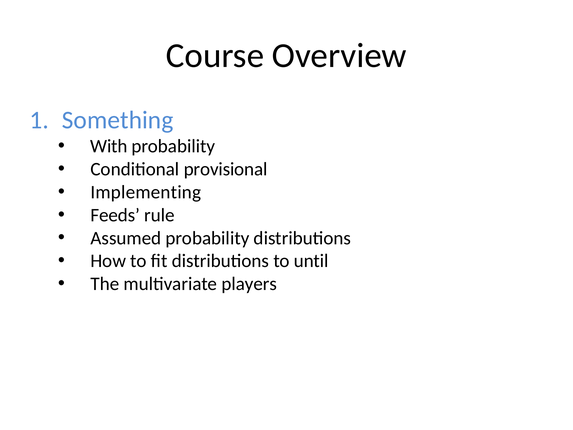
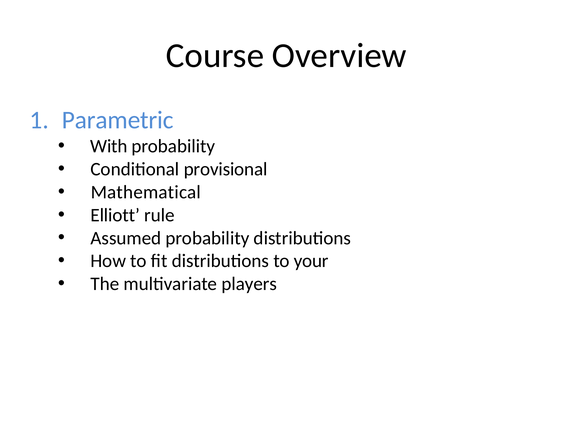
Something: Something -> Parametric (118, 120)
Implementing: Implementing -> Mathematical (146, 192)
Feeds: Feeds -> Elliott (115, 215)
until: until -> your (311, 261)
